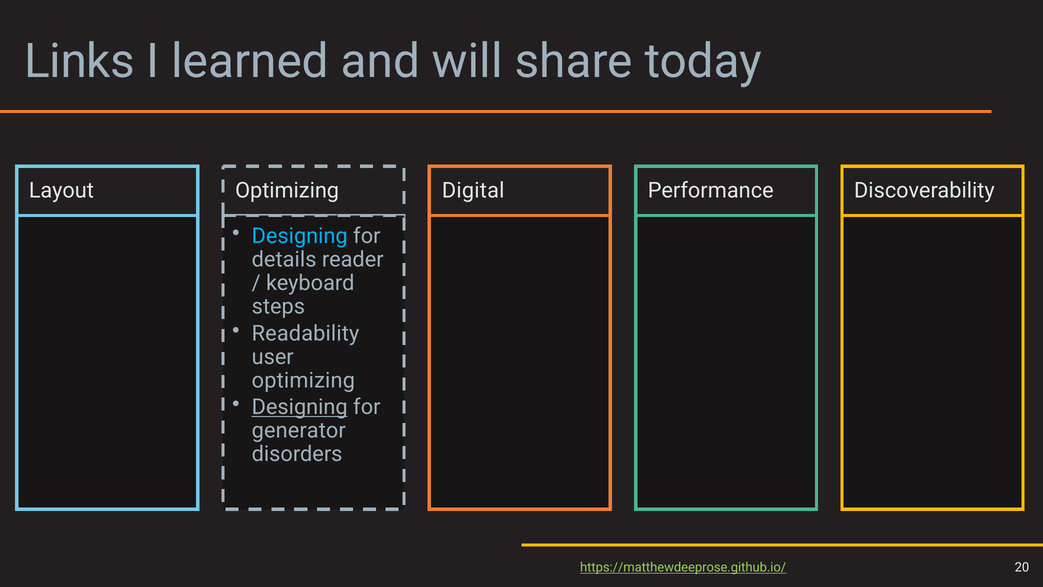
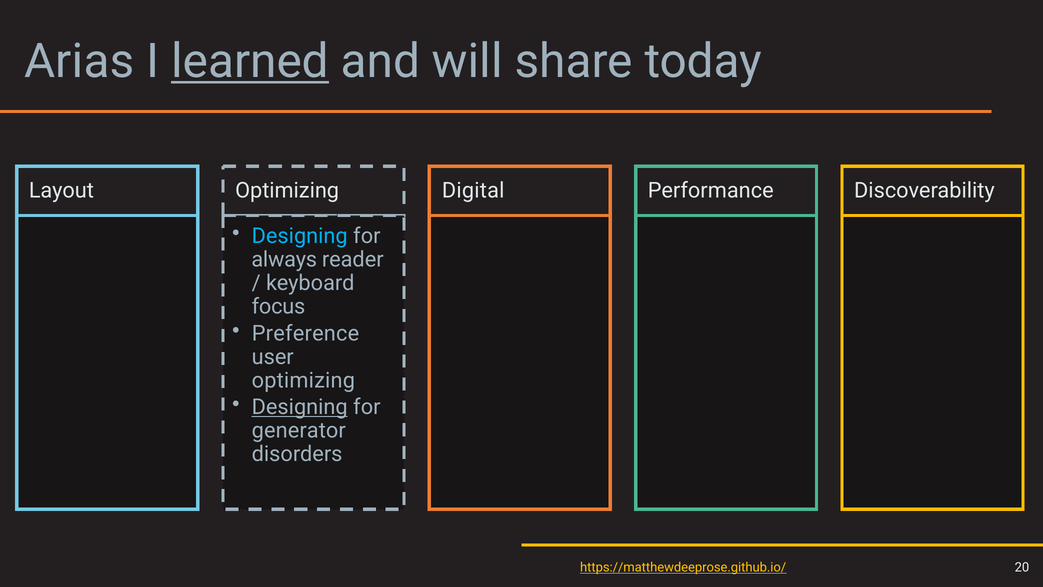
Links: Links -> Arias (79, 62)
learned underline: none -> present (250, 62)
details: details -> always (284, 260)
steps: steps -> focus (278, 307)
Readability: Readability -> Preference (306, 333)
https://matthewdeeprose.github.io/ colour: light green -> yellow (683, 567)
